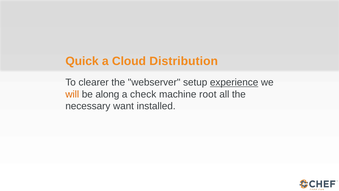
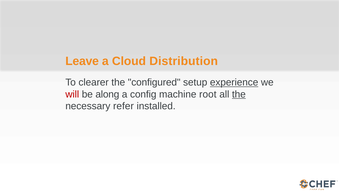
Quick: Quick -> Leave (82, 61)
webserver: webserver -> configured (154, 82)
will colour: orange -> red (72, 94)
check: check -> config (143, 94)
the underline: none -> present (239, 94)
want: want -> refer (123, 106)
